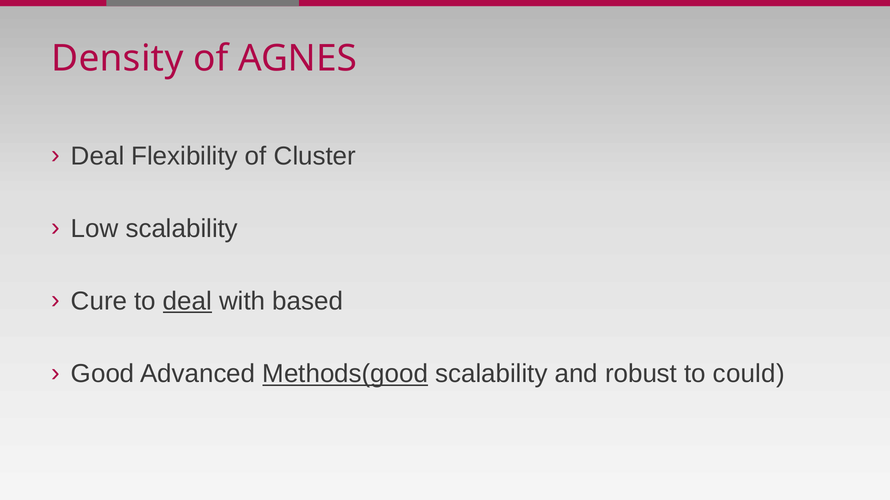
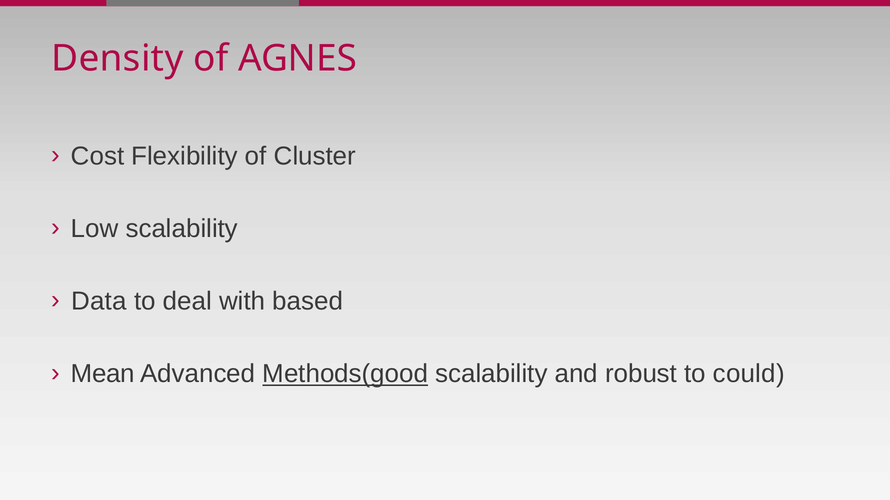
Deal: Deal -> Cost (98, 156)
Cure: Cure -> Data (99, 302)
deal underline: present -> none (188, 302)
Good: Good -> Mean (103, 374)
